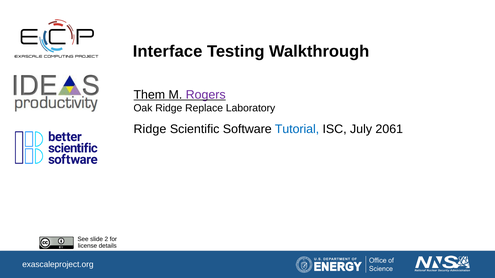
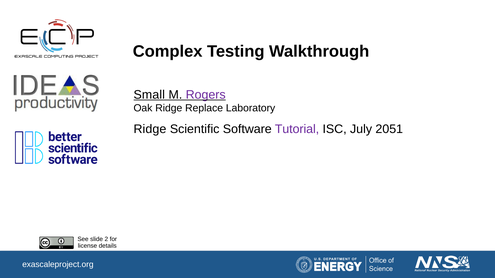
Interface: Interface -> Complex (168, 52)
Them: Them -> Small (149, 95)
Tutorial colour: blue -> purple (297, 129)
2061: 2061 -> 2051 (389, 129)
